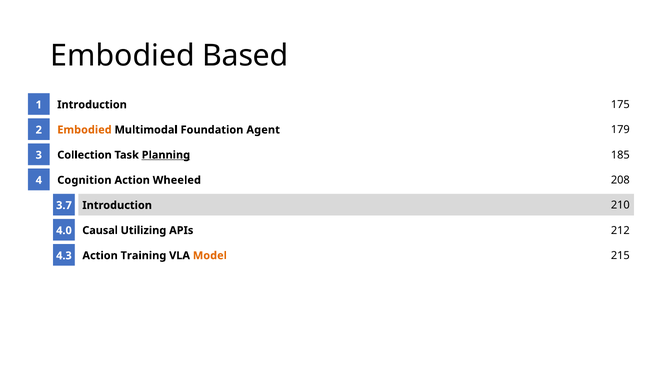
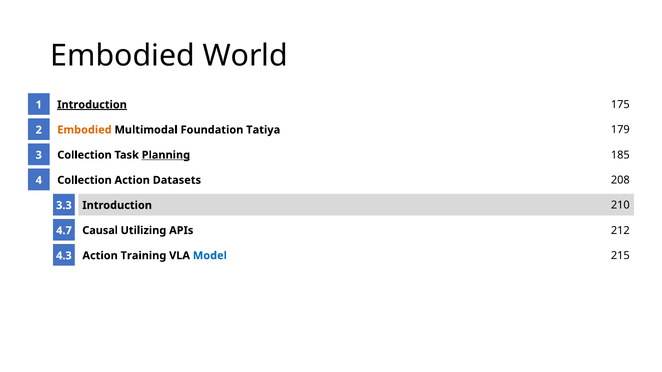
Based: Based -> World (245, 56)
Introduction underline: none -> present (92, 105)
Agent: Agent -> Tatiya (263, 130)
Cognition: Cognition -> Collection (84, 180)
Wheeled: Wheeled -> Datasets (177, 180)
3.7: 3.7 -> 3.3 (64, 206)
4.0: 4.0 -> 4.7 (64, 231)
Model colour: orange -> blue (210, 256)
